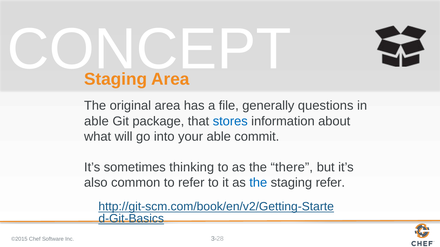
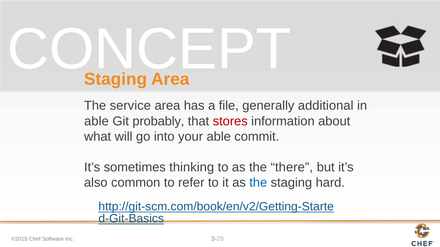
original: original -> service (130, 106)
questions: questions -> additional (326, 106)
package: package -> probably (158, 121)
stores colour: blue -> red (230, 121)
staging refer: refer -> hard (330, 183)
